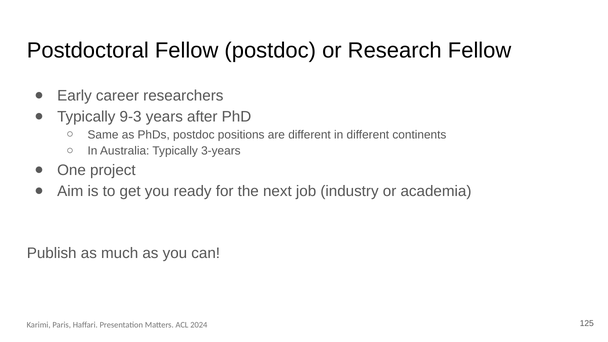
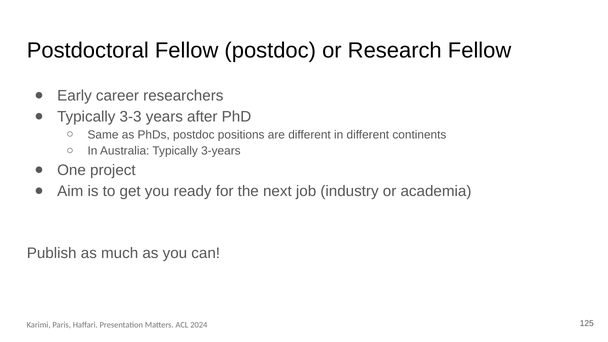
9-3: 9-3 -> 3-3 (131, 117)
